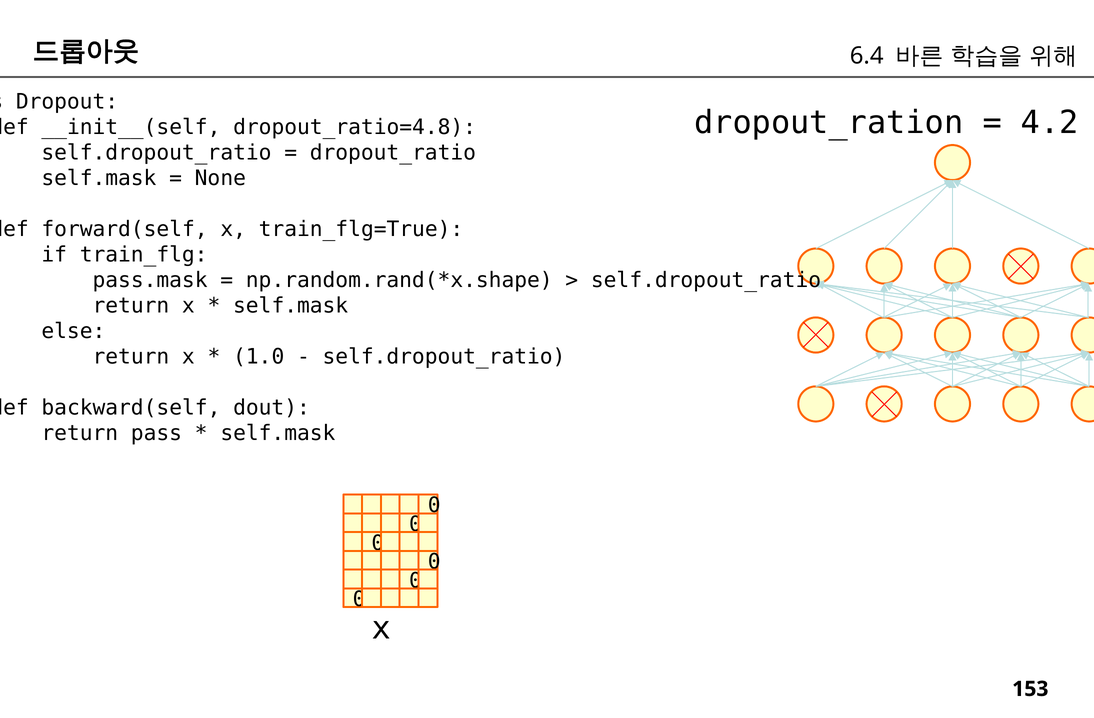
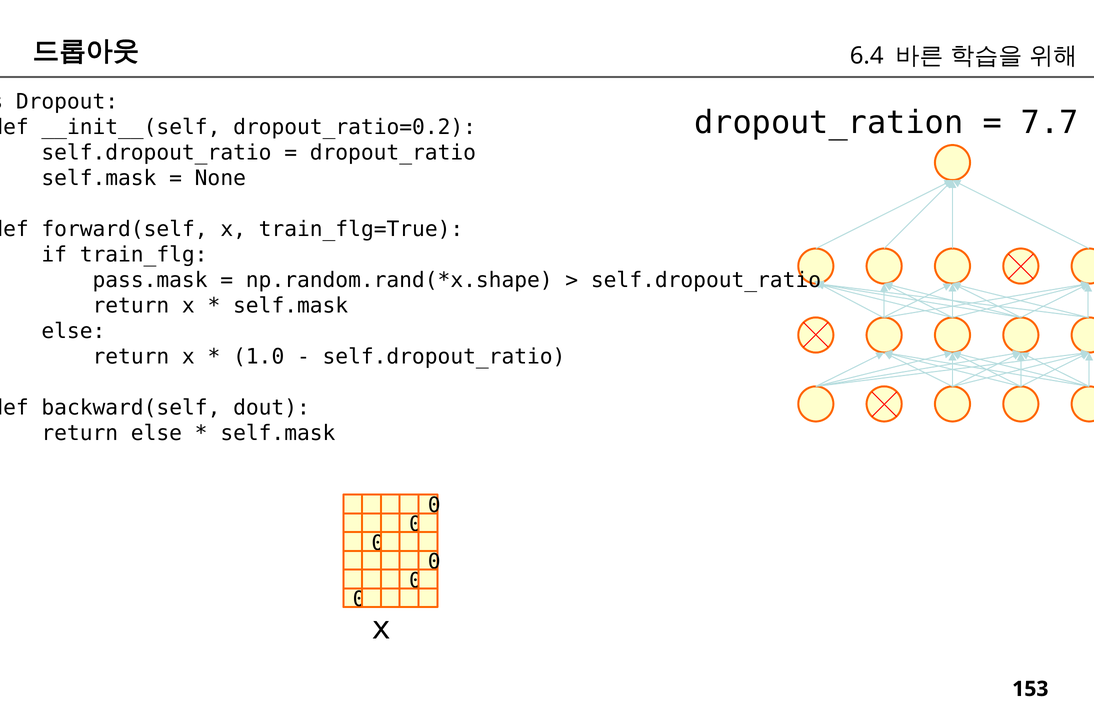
4.2: 4.2 -> 7.7 (1050, 123)
dropout_ratio=4.8: dropout_ratio=4.8 -> dropout_ratio=0.2 (355, 127)
return pass: pass -> else (156, 434)
